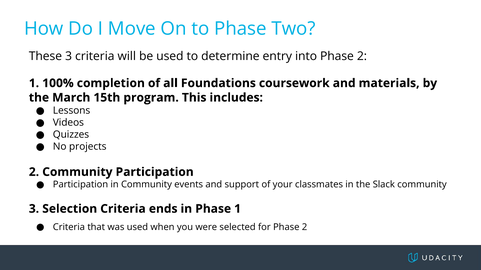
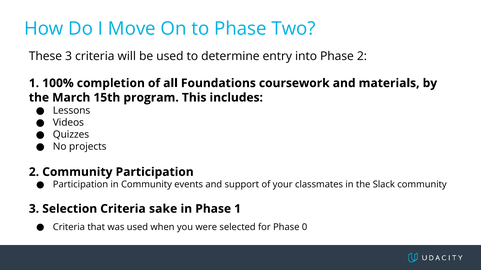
ends: ends -> sake (163, 209)
for Phase 2: 2 -> 0 (305, 227)
